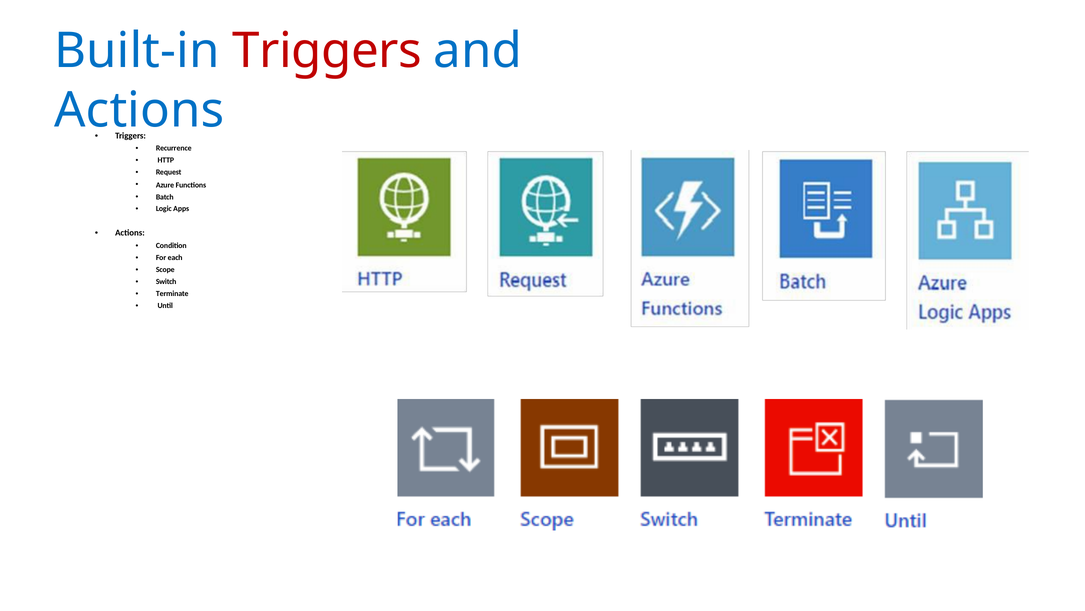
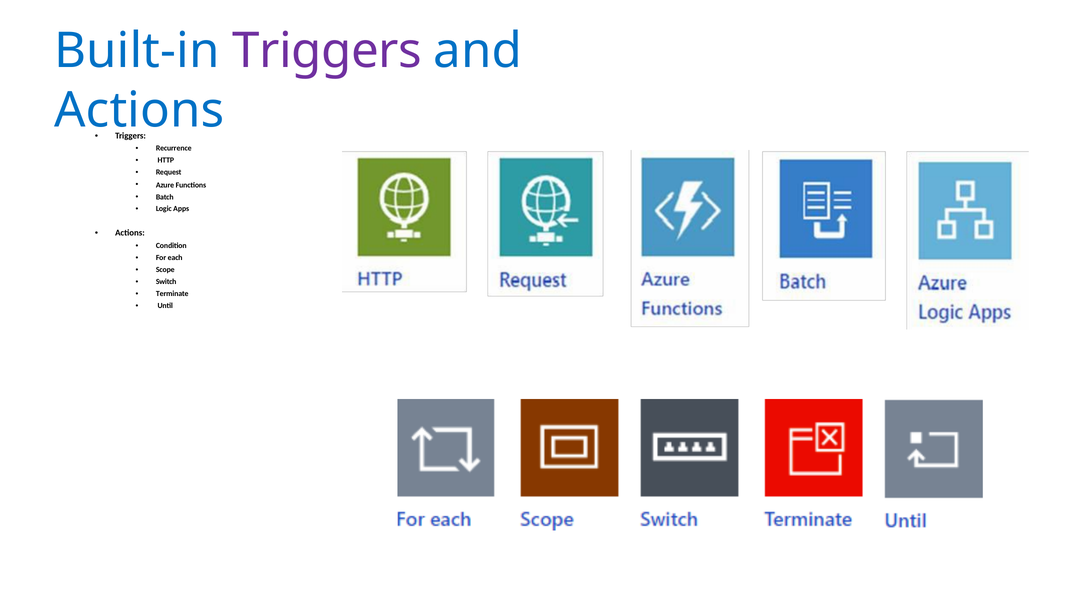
Triggers colour: red -> purple (327, 51)
